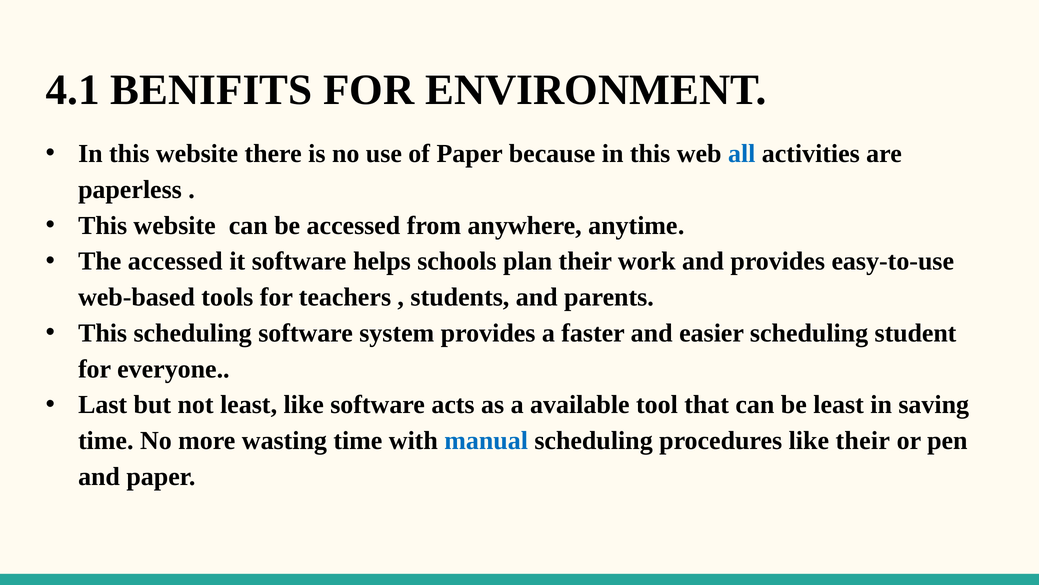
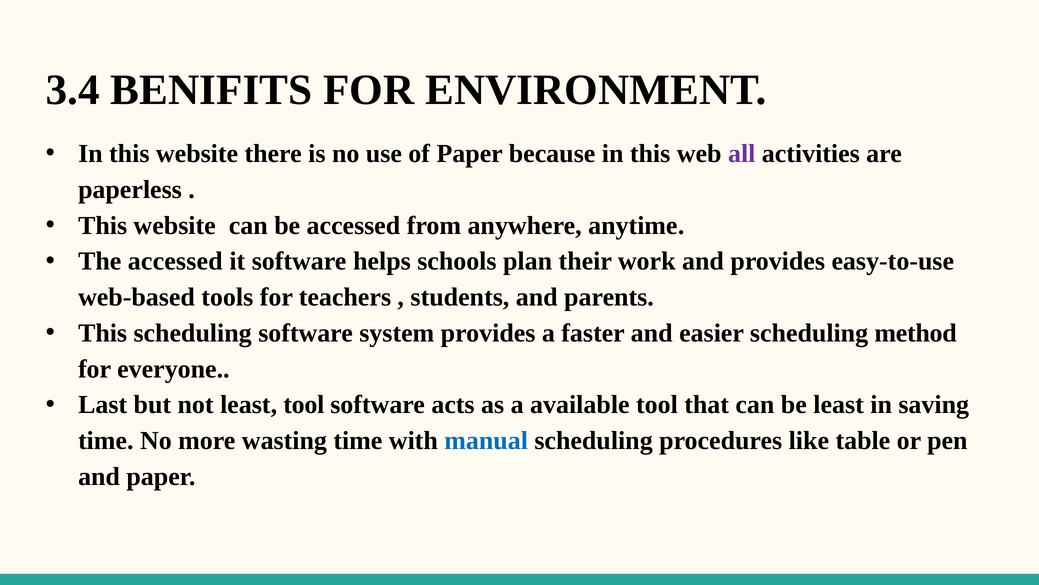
4.1: 4.1 -> 3.4 (73, 90)
all colour: blue -> purple (742, 154)
student: student -> method (916, 333)
least like: like -> tool (304, 404)
like their: their -> table (863, 440)
